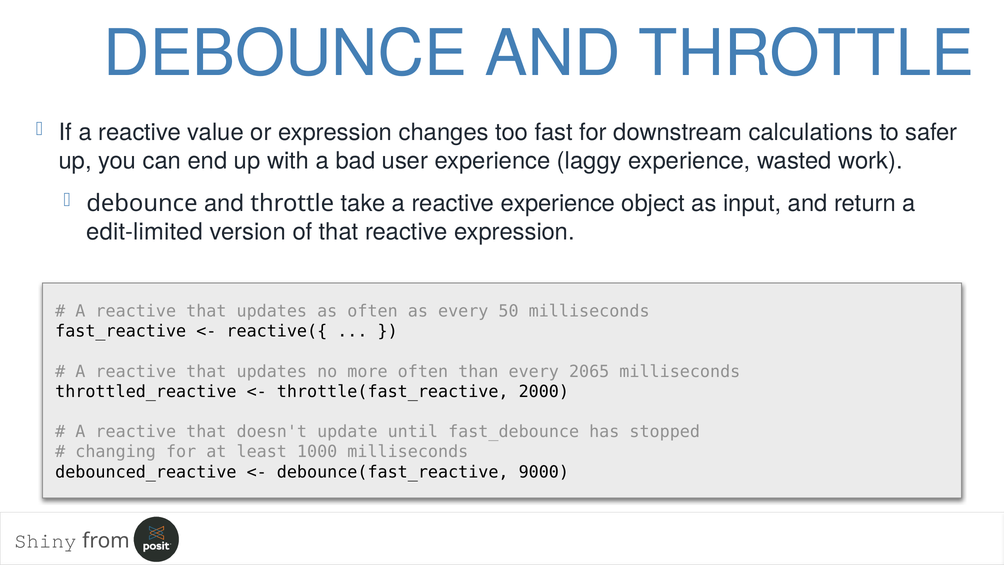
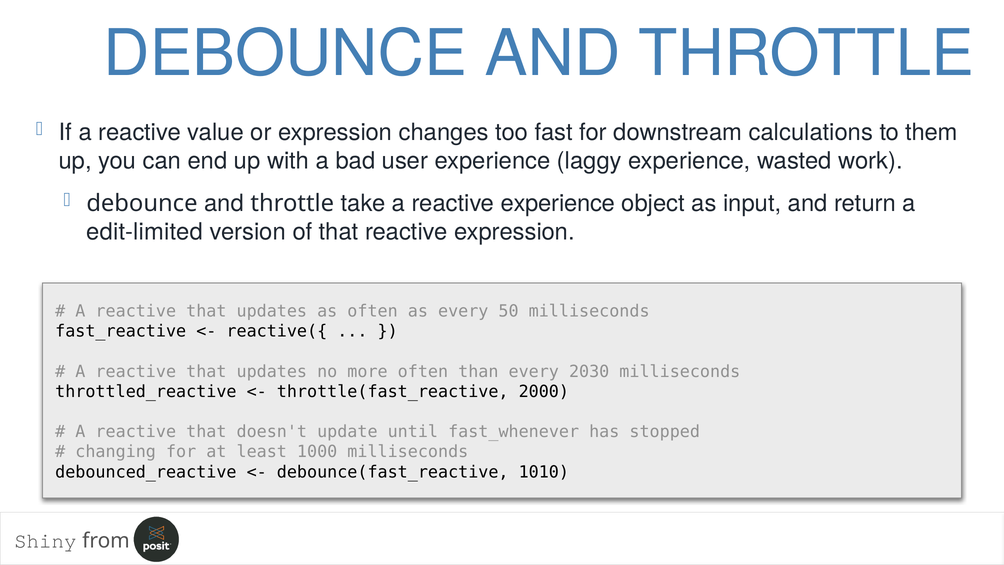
safer: safer -> them (931, 132)
2065: 2065 -> 2030 (589, 371)
fast_debounce: fast_debounce -> fast_whenever (514, 432)
9000: 9000 -> 1010 (544, 472)
